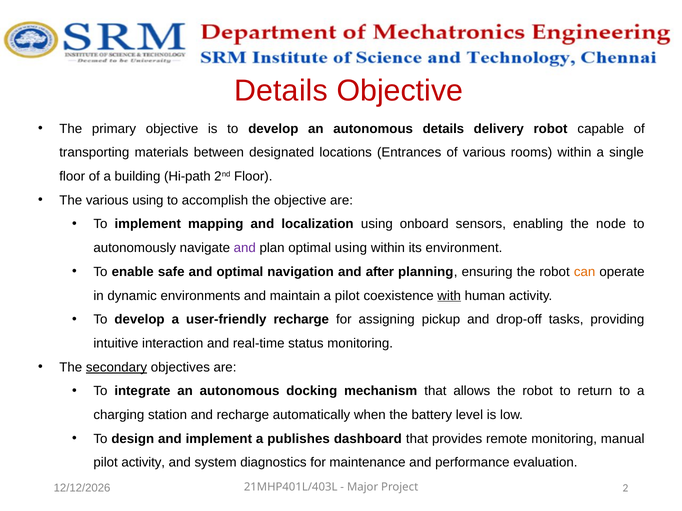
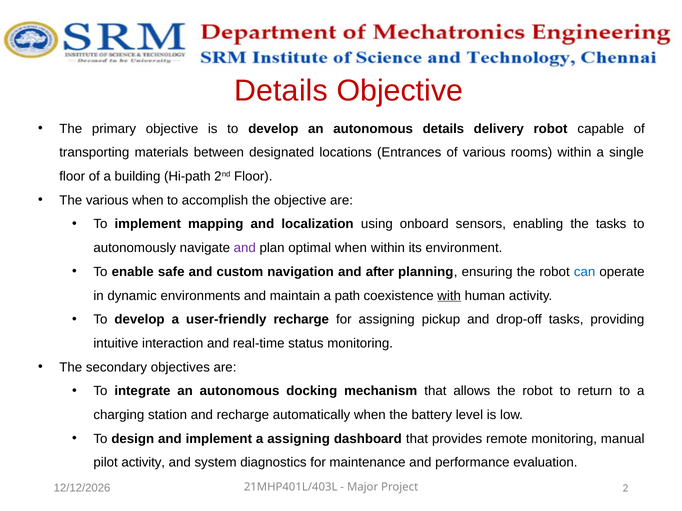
various using: using -> when (148, 200)
the node: node -> tasks (611, 224)
optimal using: using -> when (351, 248)
and optimal: optimal -> custom (240, 272)
can colour: orange -> blue (585, 272)
a pilot: pilot -> path (347, 296)
secondary underline: present -> none (117, 368)
a publishes: publishes -> assigning (299, 439)
